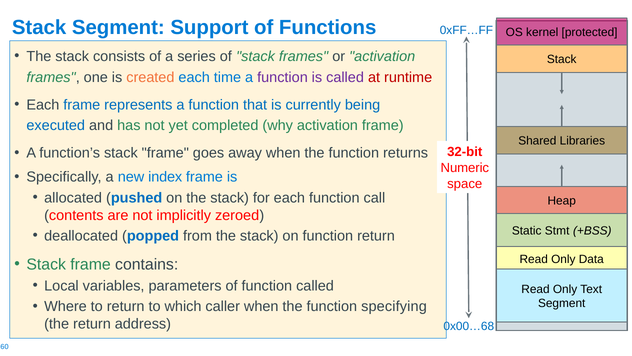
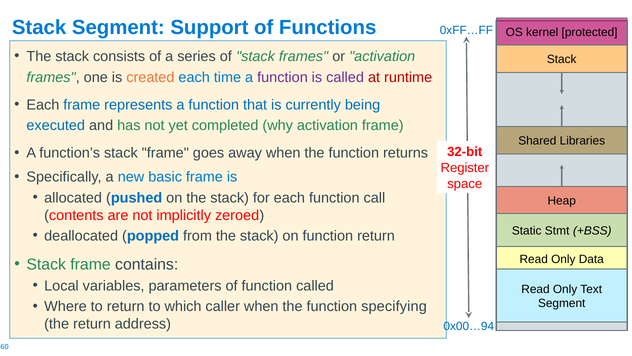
Numeric: Numeric -> Register (465, 168)
index: index -> basic (165, 177)
0x00…68: 0x00…68 -> 0x00…94 (469, 326)
